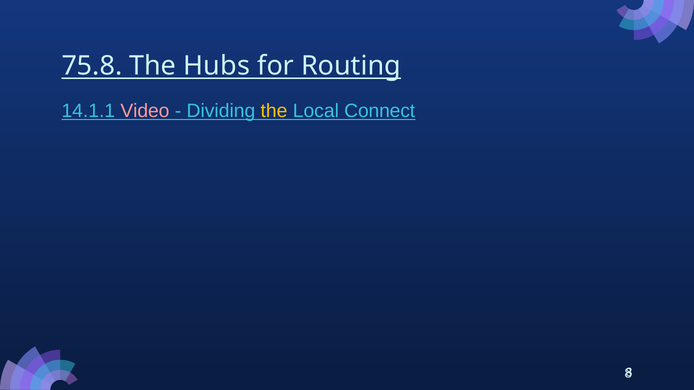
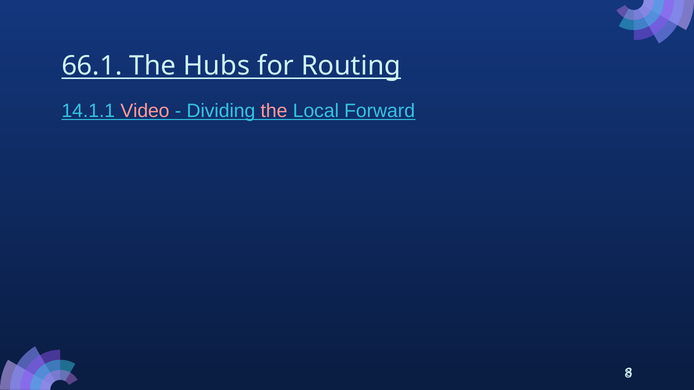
75.8: 75.8 -> 66.1 (92, 66)
the colour: yellow -> pink (274, 111)
Connect: Connect -> Forward (380, 111)
